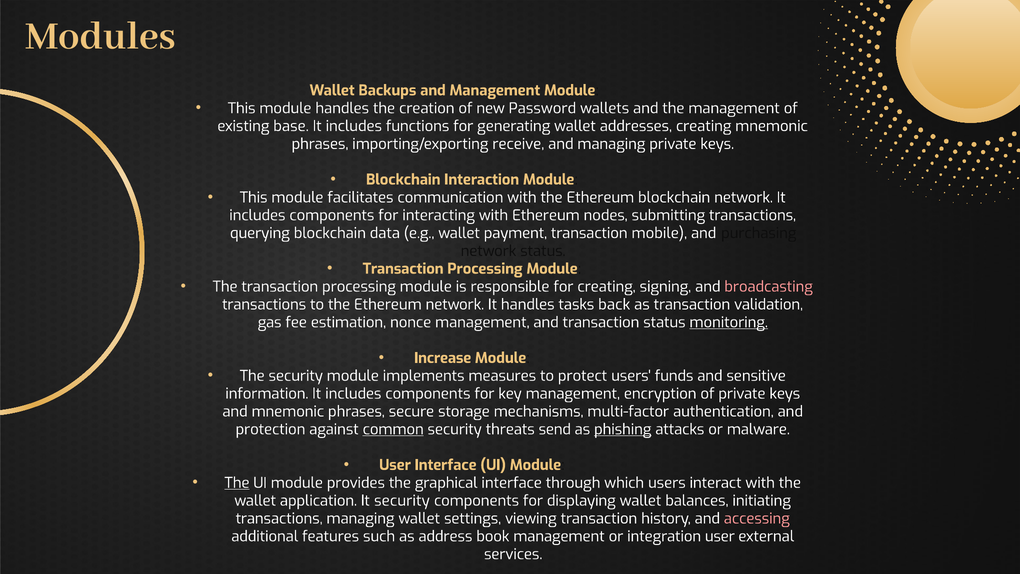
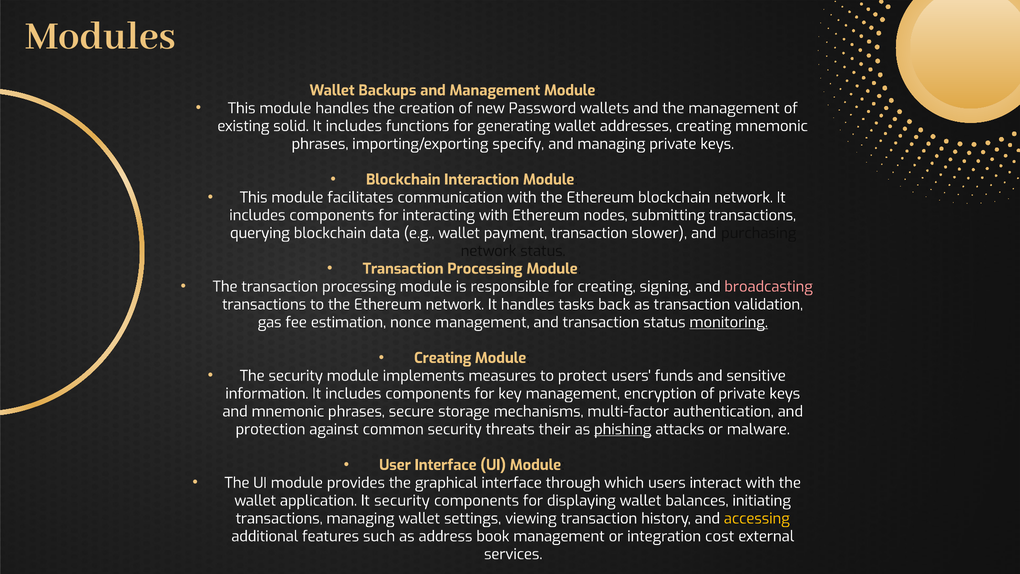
base: base -> solid (291, 126)
receive: receive -> specify (518, 144)
mobile: mobile -> slower (659, 233)
Increase: Increase -> Creating (443, 358)
common underline: present -> none (393, 429)
send: send -> their (555, 429)
The underline: present -> none (237, 483)
accessing colour: pink -> yellow (757, 518)
integration user: user -> cost (720, 536)
